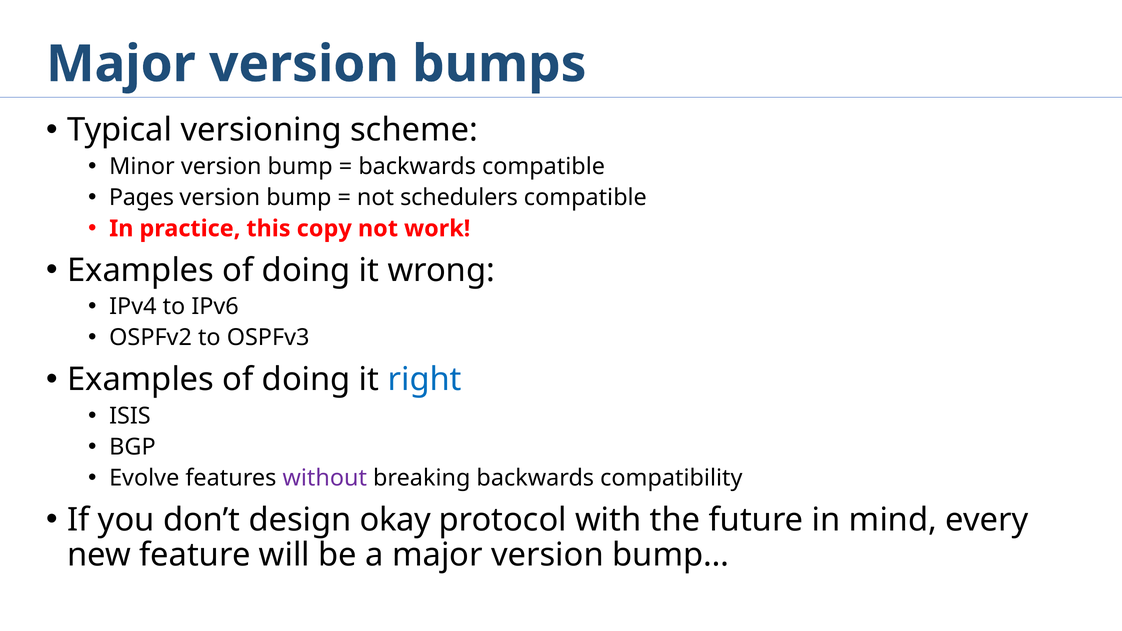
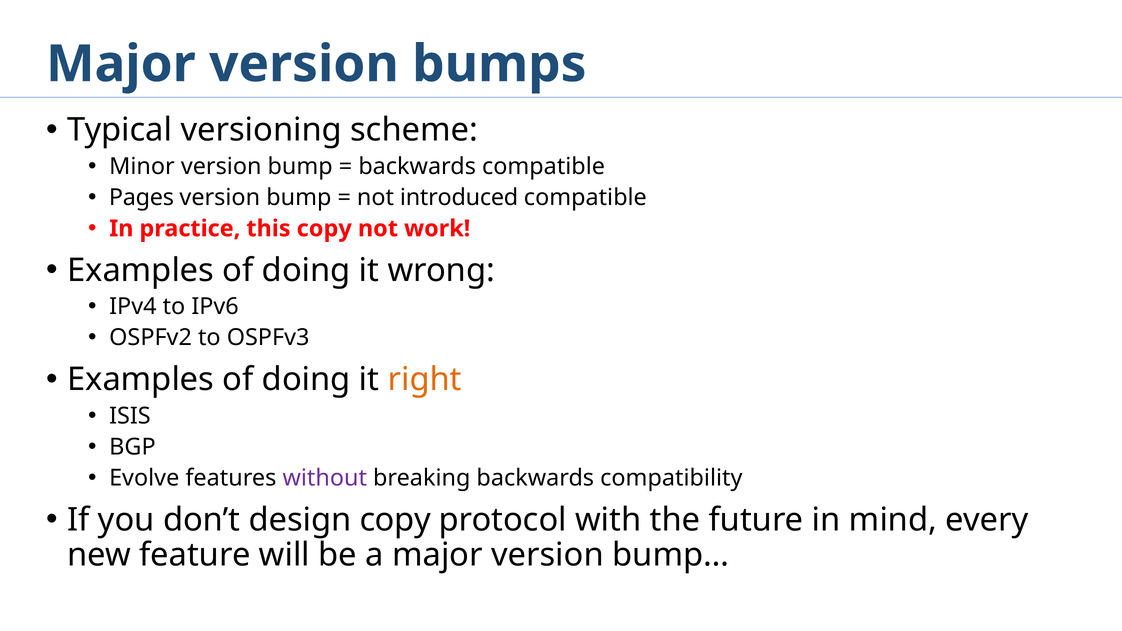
schedulers: schedulers -> introduced (459, 197)
right colour: blue -> orange (425, 380)
design okay: okay -> copy (395, 520)
